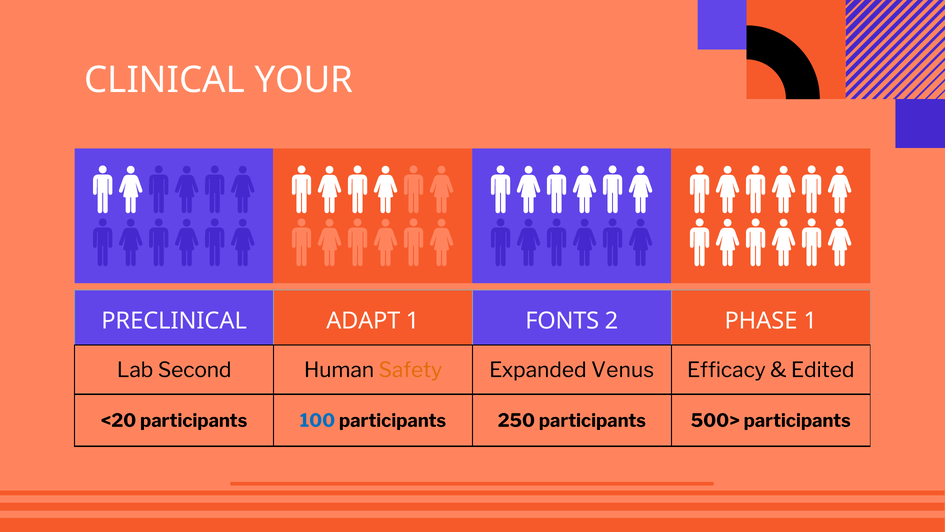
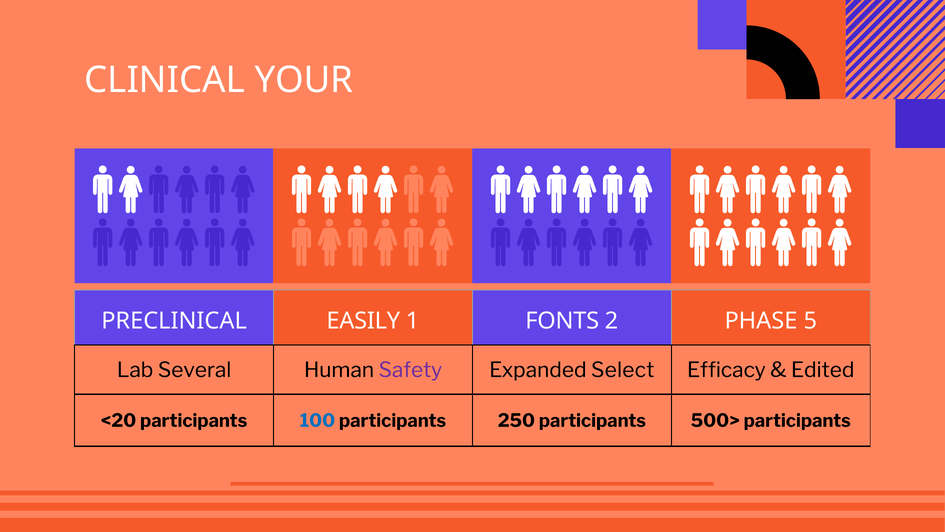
ADAPT: ADAPT -> EASILY (363, 320)
PHASE 1: 1 -> 5 (810, 320)
Second: Second -> Several (195, 370)
Safety colour: orange -> purple (410, 370)
Venus: Venus -> Select (623, 370)
